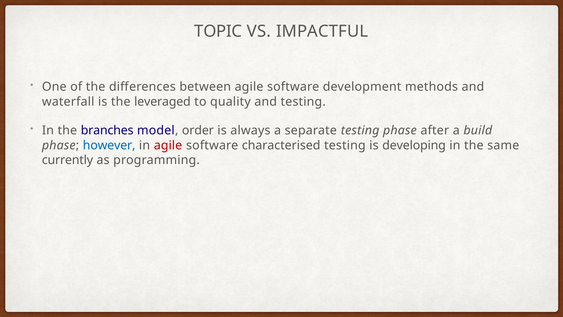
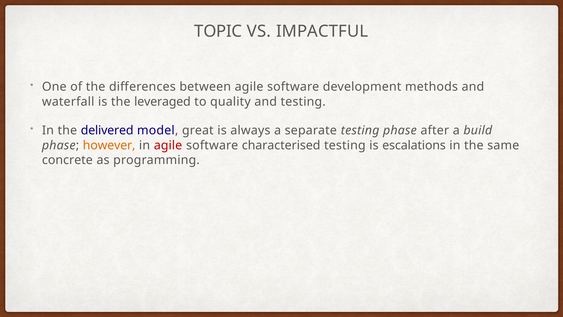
branches: branches -> delivered (107, 130)
order: order -> great (198, 130)
however colour: blue -> orange (109, 145)
developing: developing -> escalations (414, 145)
currently: currently -> concrete (67, 160)
